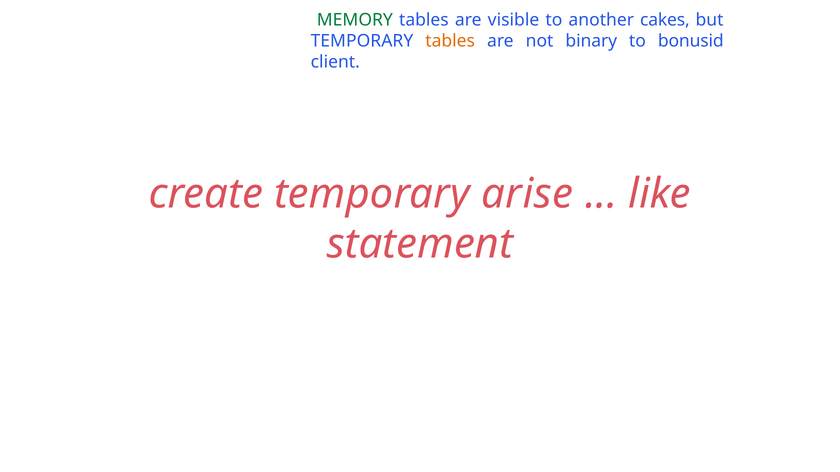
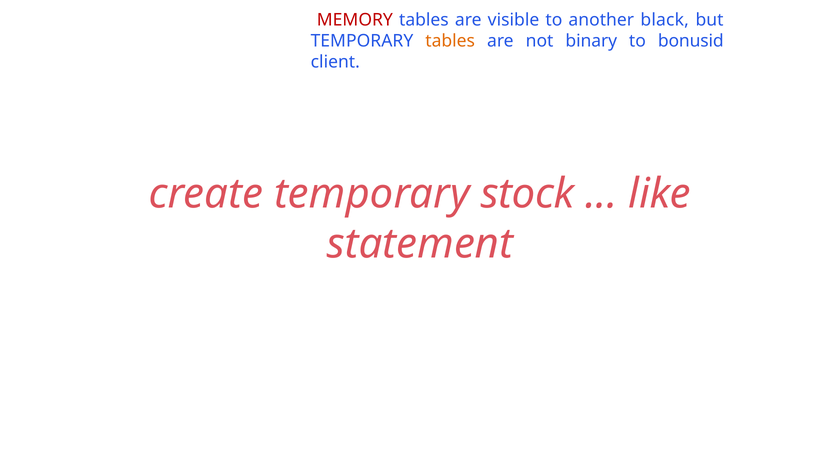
MEMORY colour: green -> red (355, 20)
cakes: cakes -> black (665, 20)
arise: arise -> stock (528, 194)
